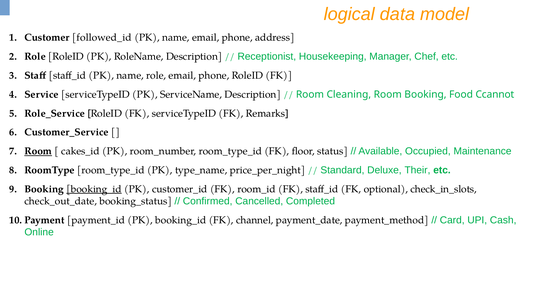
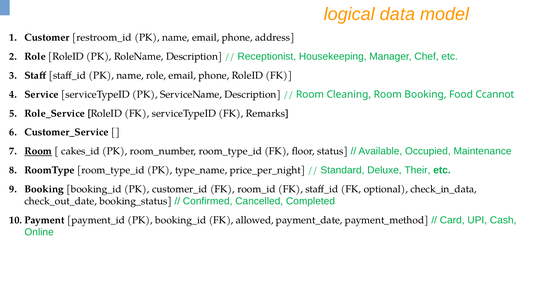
followed_id: followed_id -> restroom_id (102, 38)
booking_id underline: present -> none (94, 189)
check_in_slots: check_in_slots -> check_in_data (444, 189)
channel: channel -> allowed (255, 220)
